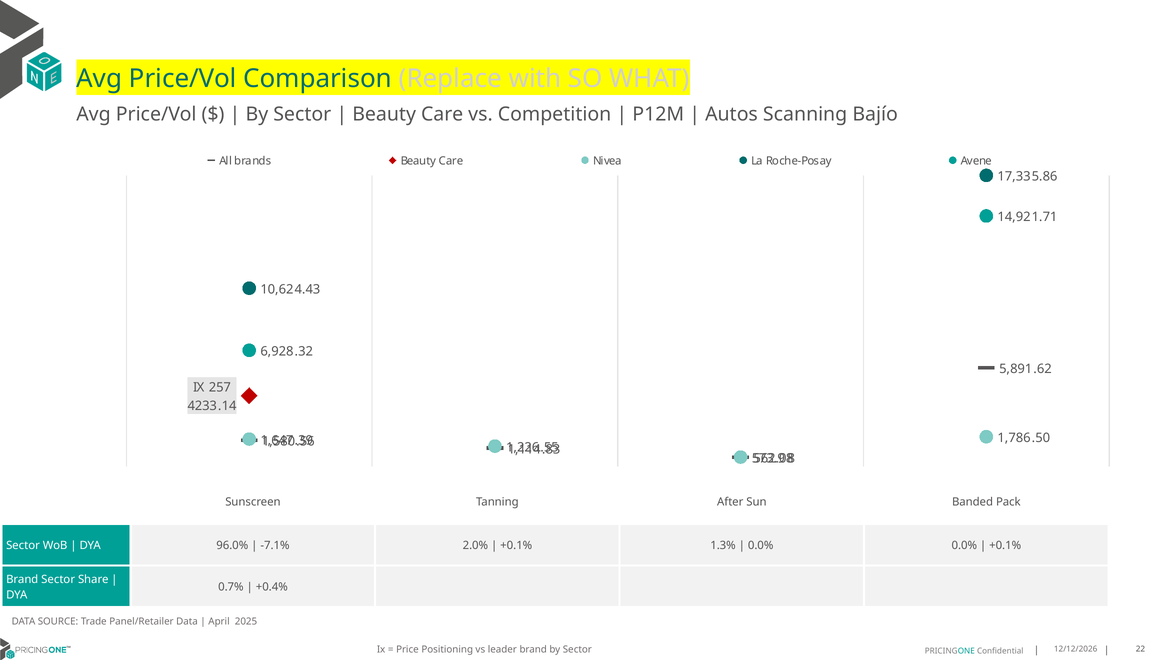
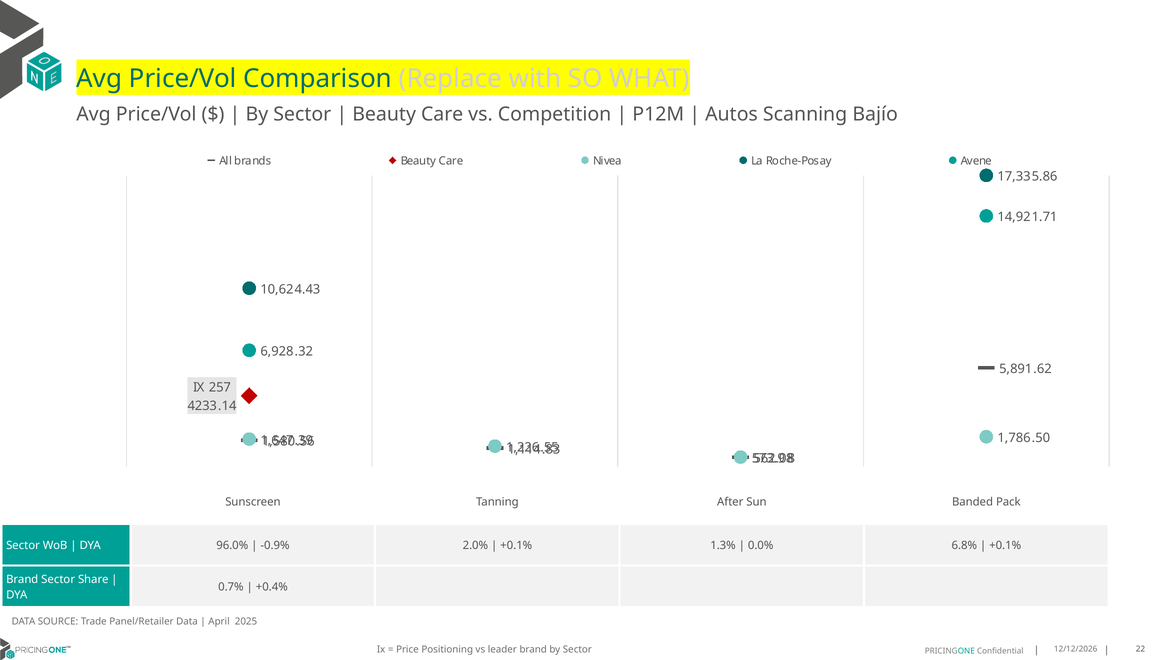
-7.1%: -7.1% -> -0.9% (275, 546)
0.0% 0.0%: 0.0% -> 6.8% (964, 546)
